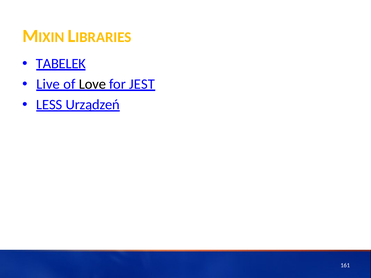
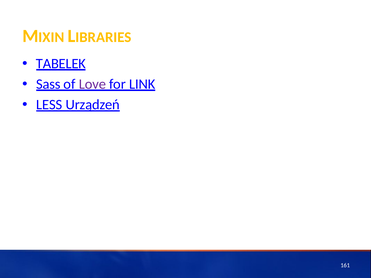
Live: Live -> Sass (48, 84)
Love colour: black -> purple (92, 84)
JEST: JEST -> LINK (142, 84)
